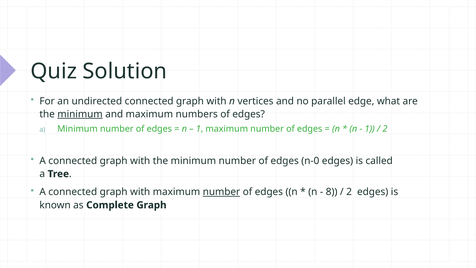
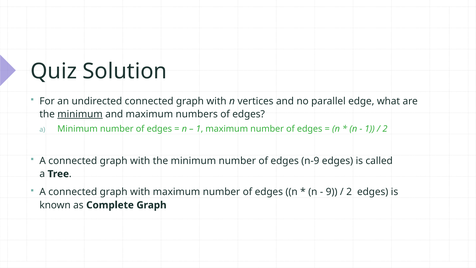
n-0: n-0 -> n-9 (310, 161)
number underline: present -> none (221, 192)
8: 8 -> 9 (332, 192)
